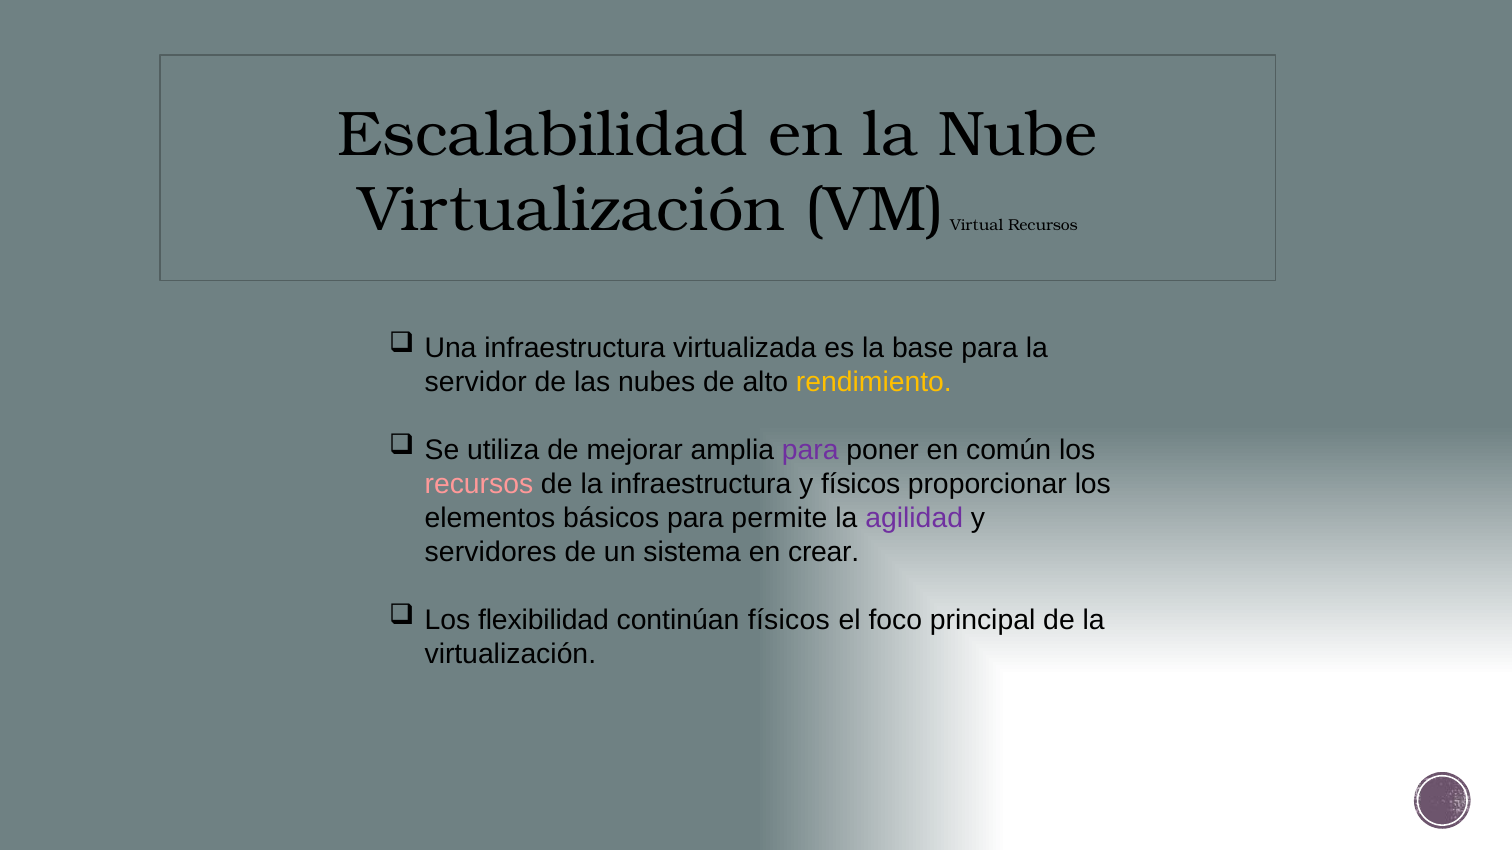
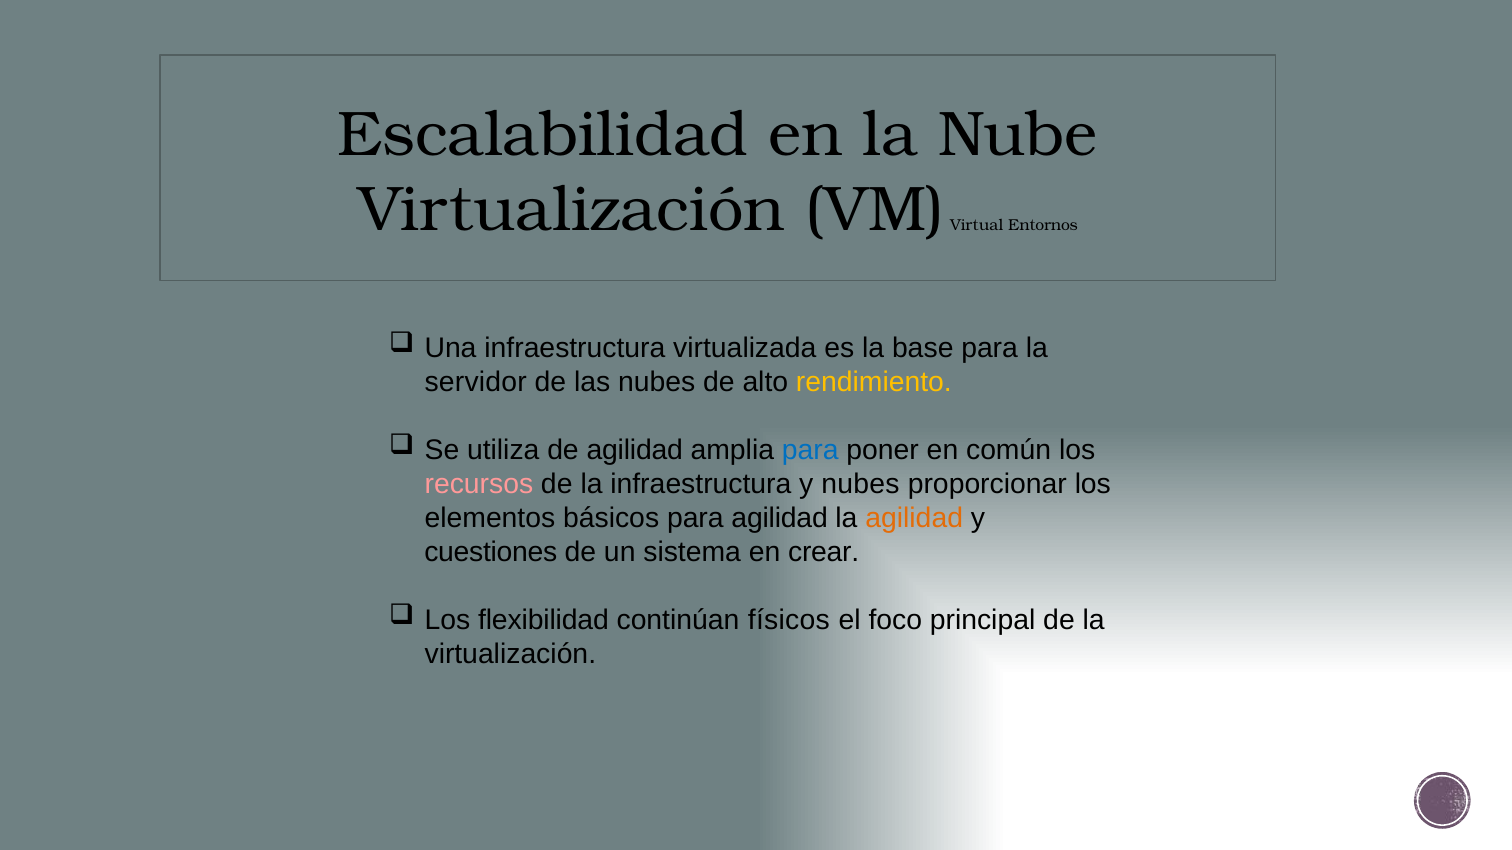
Virtual Recursos: Recursos -> Entornos (1043, 226)
de mejorar: mejorar -> agilidad (635, 450)
para colour: purple -> blue (810, 450)
y físicos: físicos -> nubes (860, 484)
para permite: permite -> agilidad (780, 518)
agilidad colour: purple -> orange (914, 518)
servidores: servidores -> cuestiones (491, 552)
